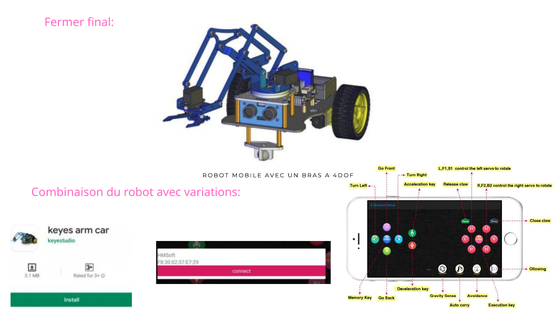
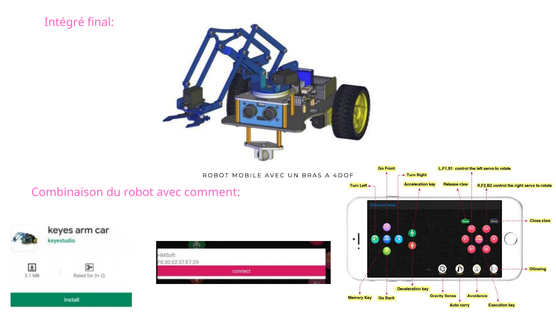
Fermer: Fermer -> Intégré (64, 22)
variations: variations -> comment (212, 192)
